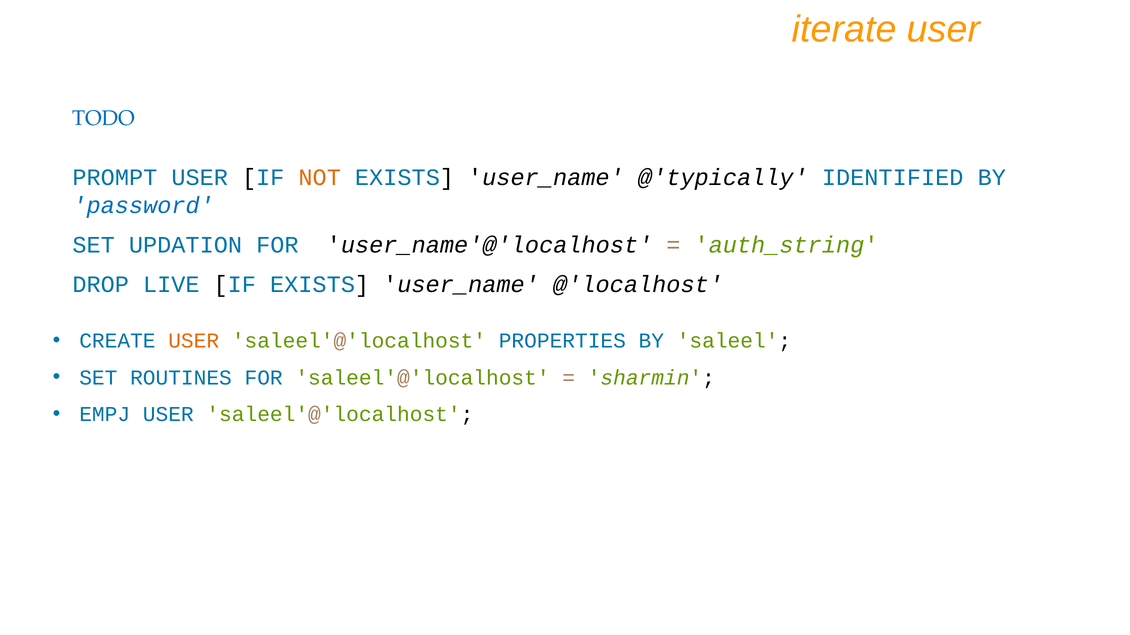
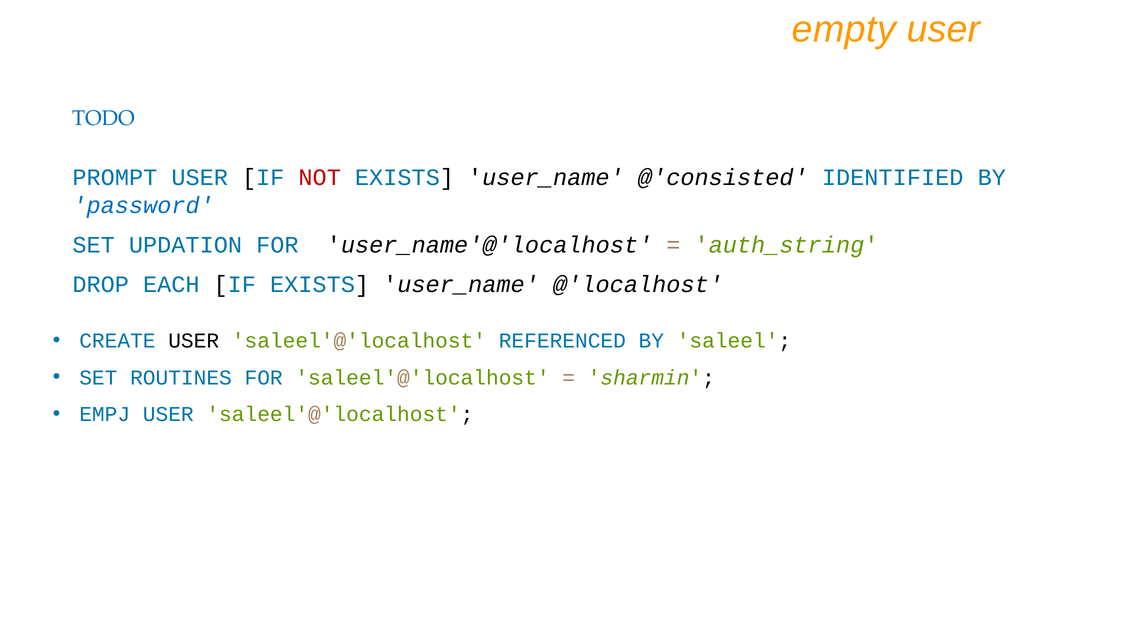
iterate: iterate -> empty (844, 29)
NOT colour: orange -> red (320, 178)
@'typically: @'typically -> @'consisted (723, 178)
LIVE: LIVE -> EACH (171, 285)
USER colour: orange -> black (194, 341)
PROPERTIES: PROPERTIES -> REFERENCED (562, 341)
